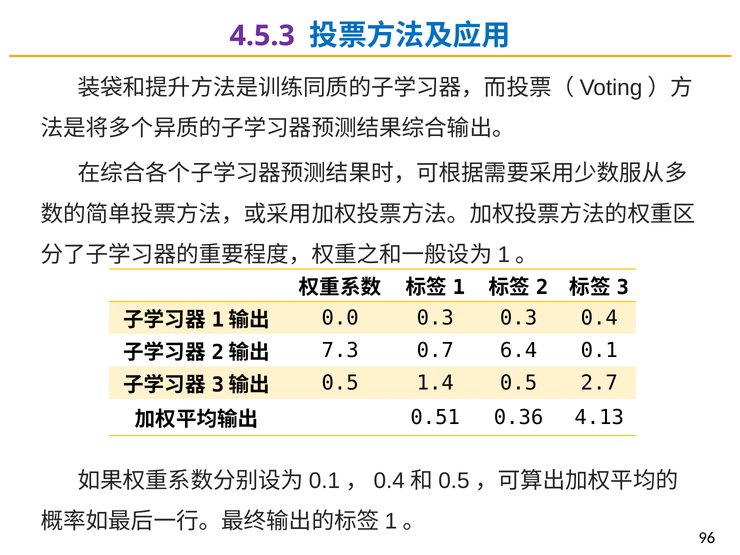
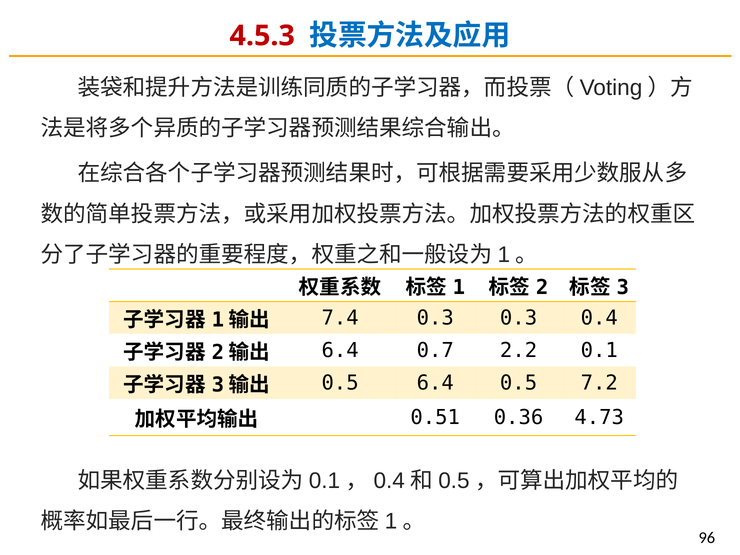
4.5.3 colour: purple -> red (262, 36)
0.0: 0.0 -> 7.4 (340, 318)
7.3: 7.3 -> 6.4 (340, 350)
6.4: 6.4 -> 2.2 (519, 350)
0.5 1.4: 1.4 -> 6.4 (435, 383)
2.7: 2.7 -> 7.2 (599, 383)
4.13: 4.13 -> 4.73 (599, 418)
